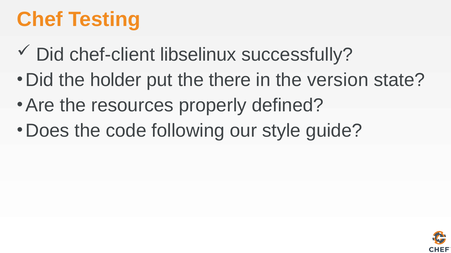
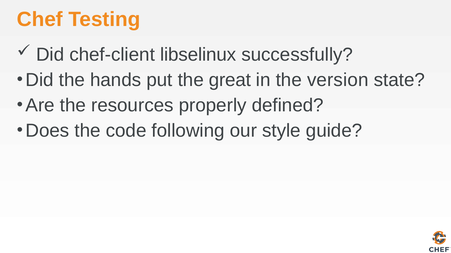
holder: holder -> hands (116, 80)
there: there -> great (230, 80)
